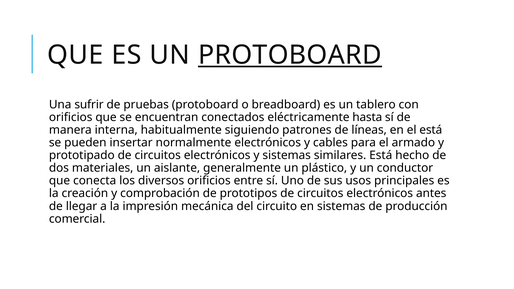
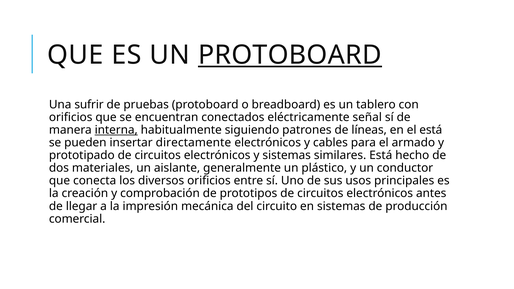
hasta: hasta -> señal (367, 117)
interna underline: none -> present (116, 130)
normalmente: normalmente -> directamente (193, 143)
